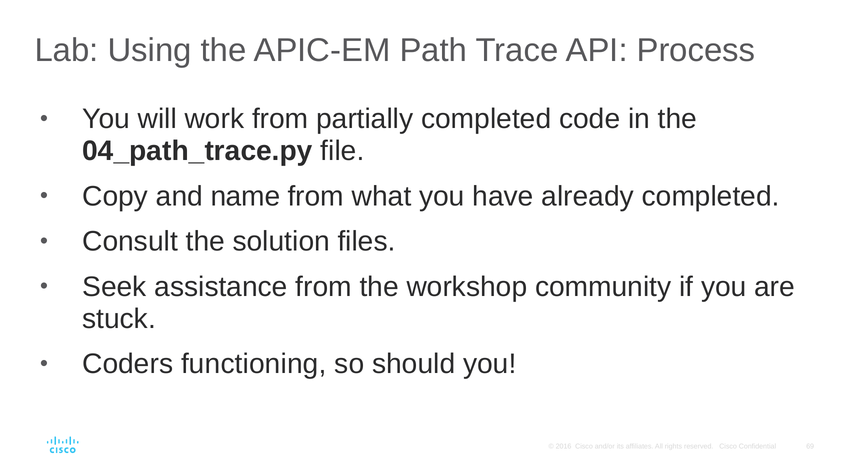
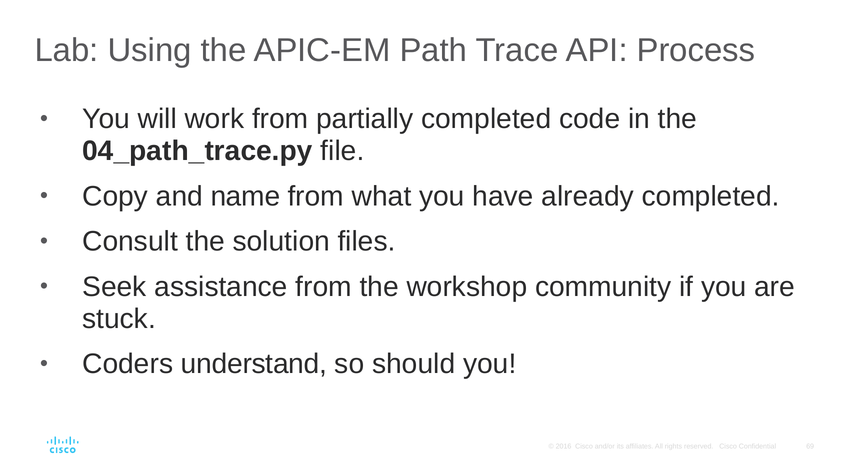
functioning: functioning -> understand (254, 364)
